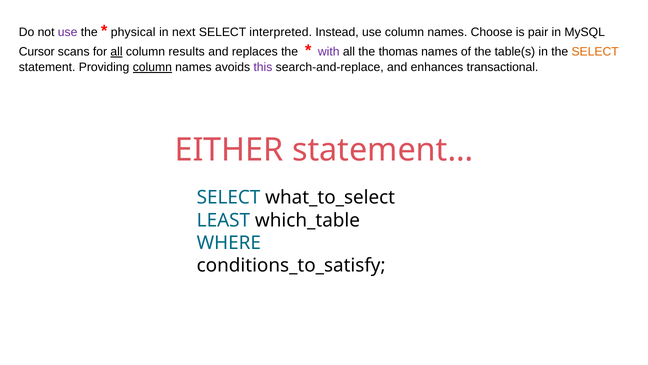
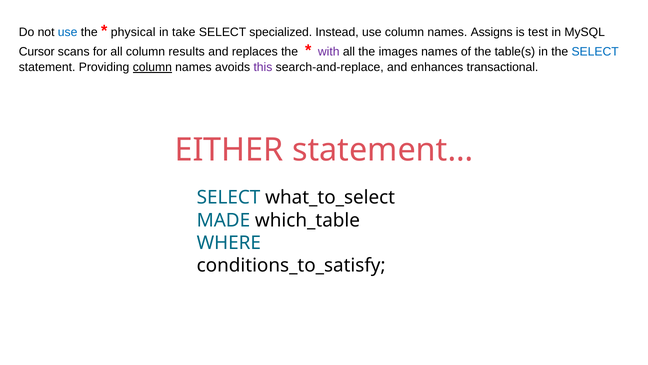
use colour: purple -> blue (68, 32)
next: next -> take (184, 32)
interpreted: interpreted -> specialized (281, 32)
Choose: Choose -> Assigns (492, 32)
pair: pair -> test (538, 32)
all underline: present -> none (117, 52)
thomas: thomas -> images (398, 52)
SELECT colour: orange -> blue (595, 52)
LEAST: LEAST -> MADE (223, 220)
